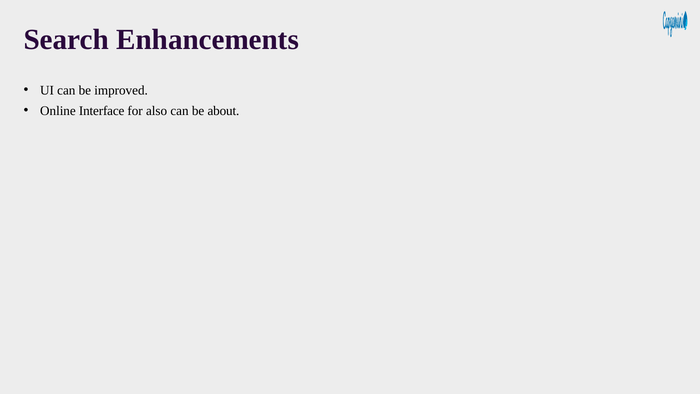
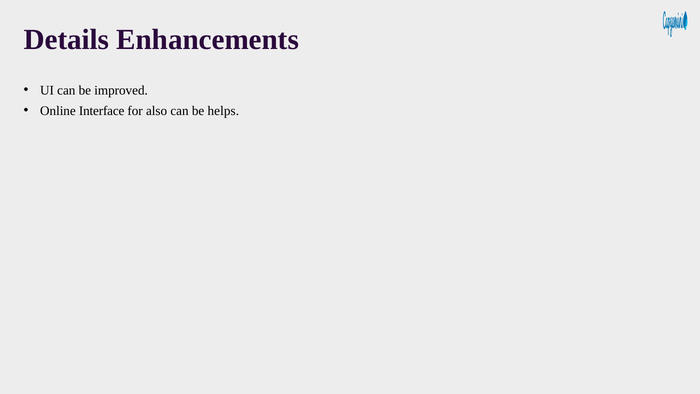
Search: Search -> Details (66, 40)
about: about -> helps (223, 111)
